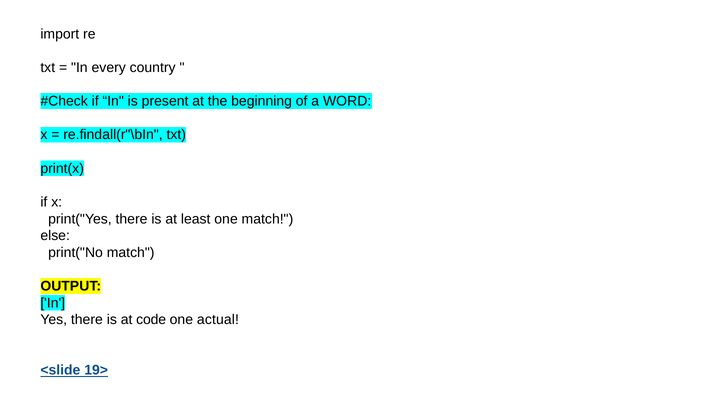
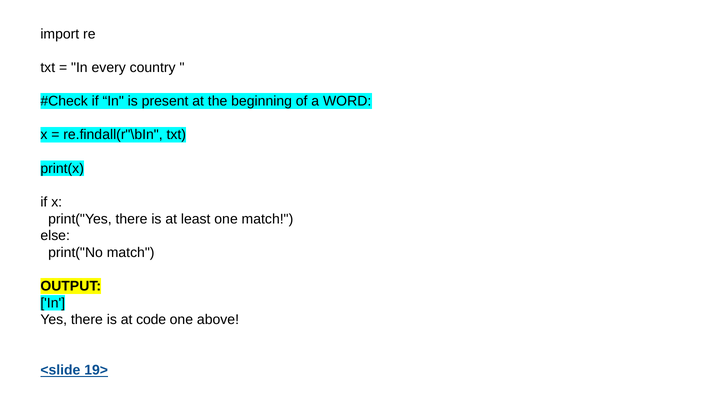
actual: actual -> above (218, 319)
